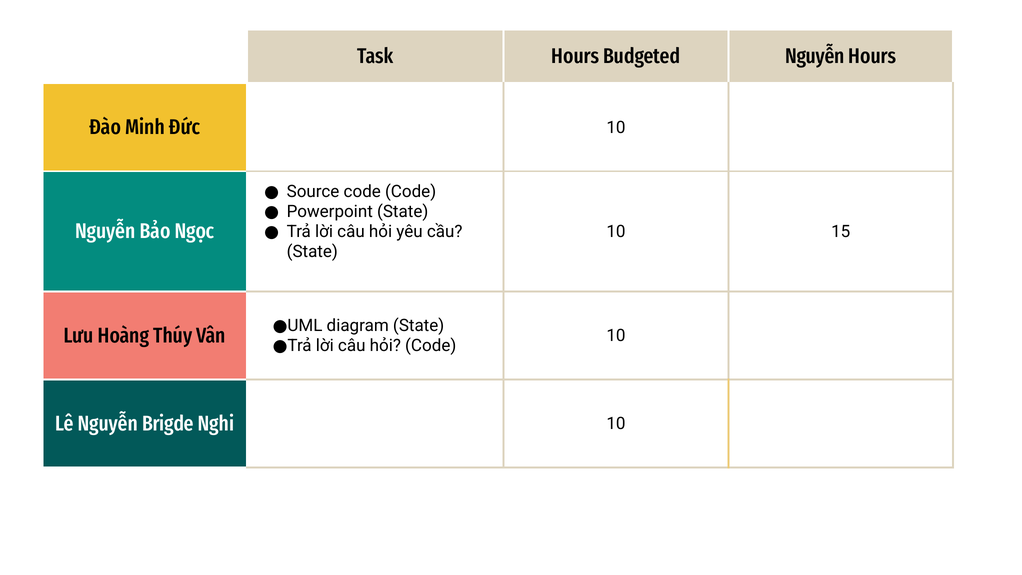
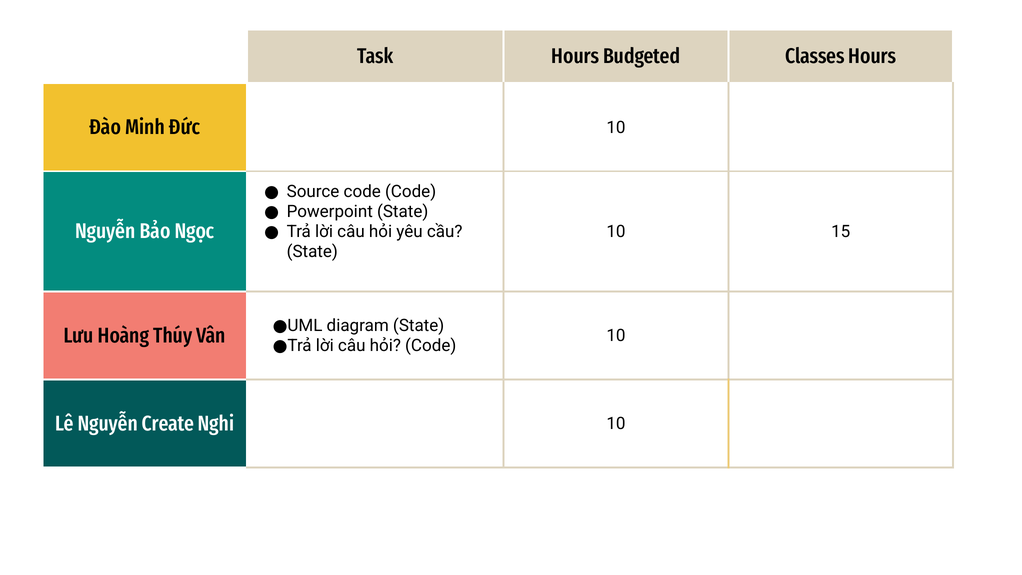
Budgeted Nguyễn: Nguyễn -> Classes (815, 56)
Brigde: Brigde -> Create (168, 424)
